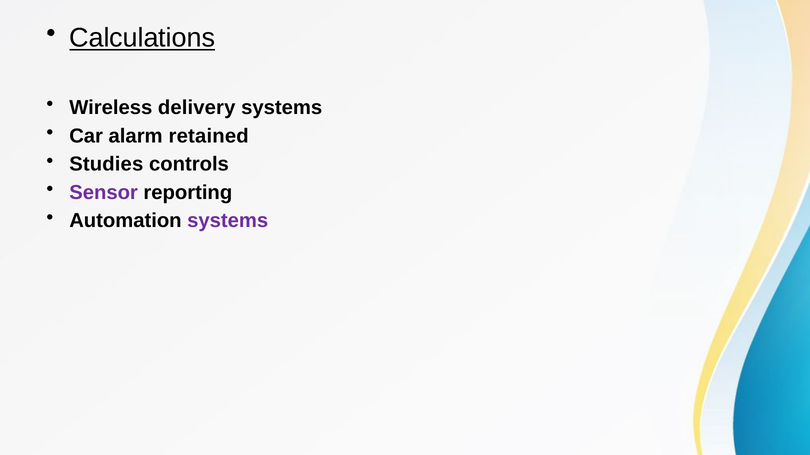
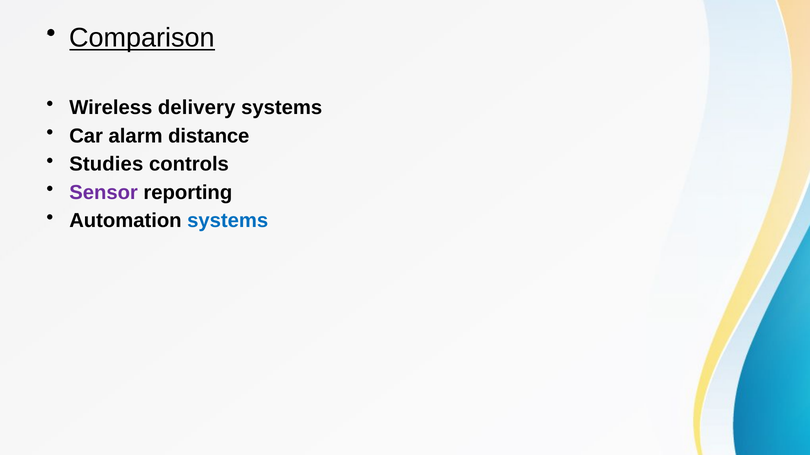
Calculations: Calculations -> Comparison (142, 38)
retained: retained -> distance (209, 136)
systems colour: purple -> blue (228, 221)
